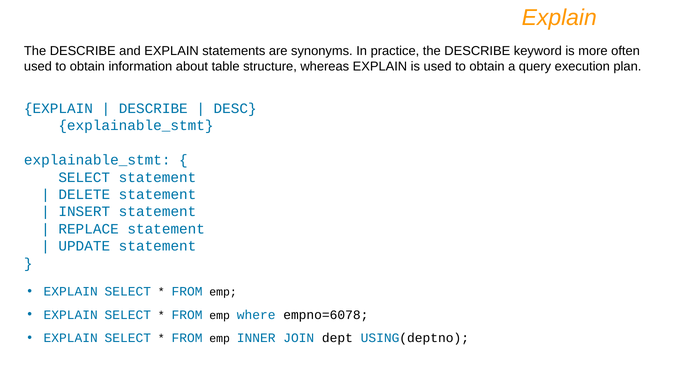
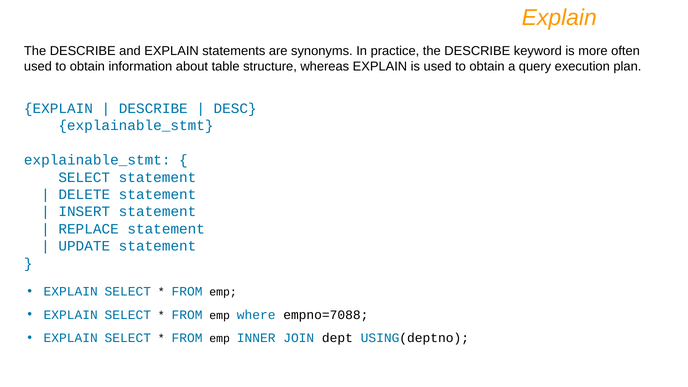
empno=6078: empno=6078 -> empno=7088 (326, 315)
